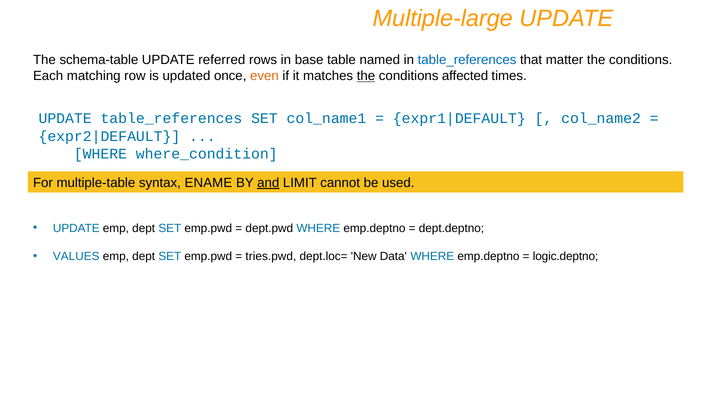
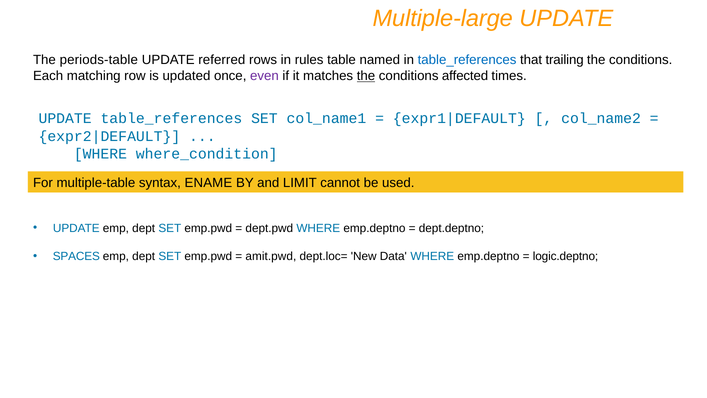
schema-table: schema-table -> periods-table (99, 60)
base: base -> rules (309, 60)
matter: matter -> trailing (565, 60)
even colour: orange -> purple (264, 76)
and underline: present -> none (268, 183)
VALUES: VALUES -> SPACES (76, 256)
tries.pwd: tries.pwd -> amit.pwd (271, 256)
